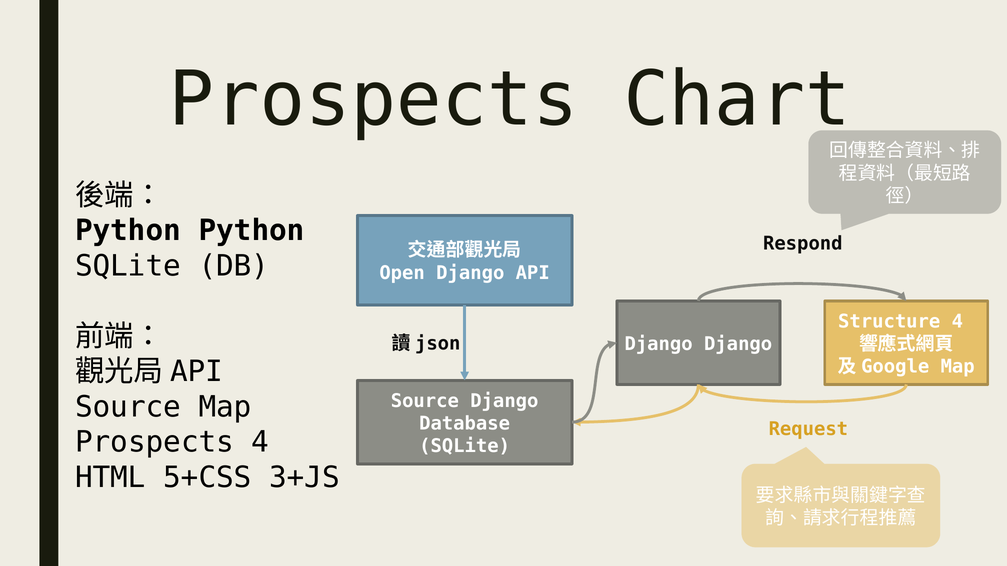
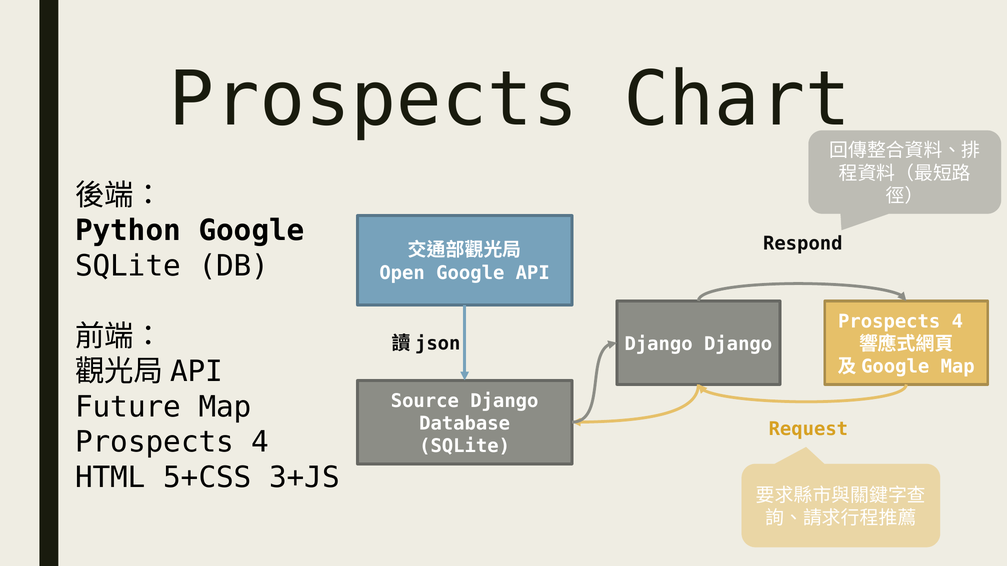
Python Python: Python -> Google (252, 231)
Open Django: Django -> Google (470, 273)
Structure: Structure -> Prospects (889, 322)
Source: Source -> Future (128, 407)
